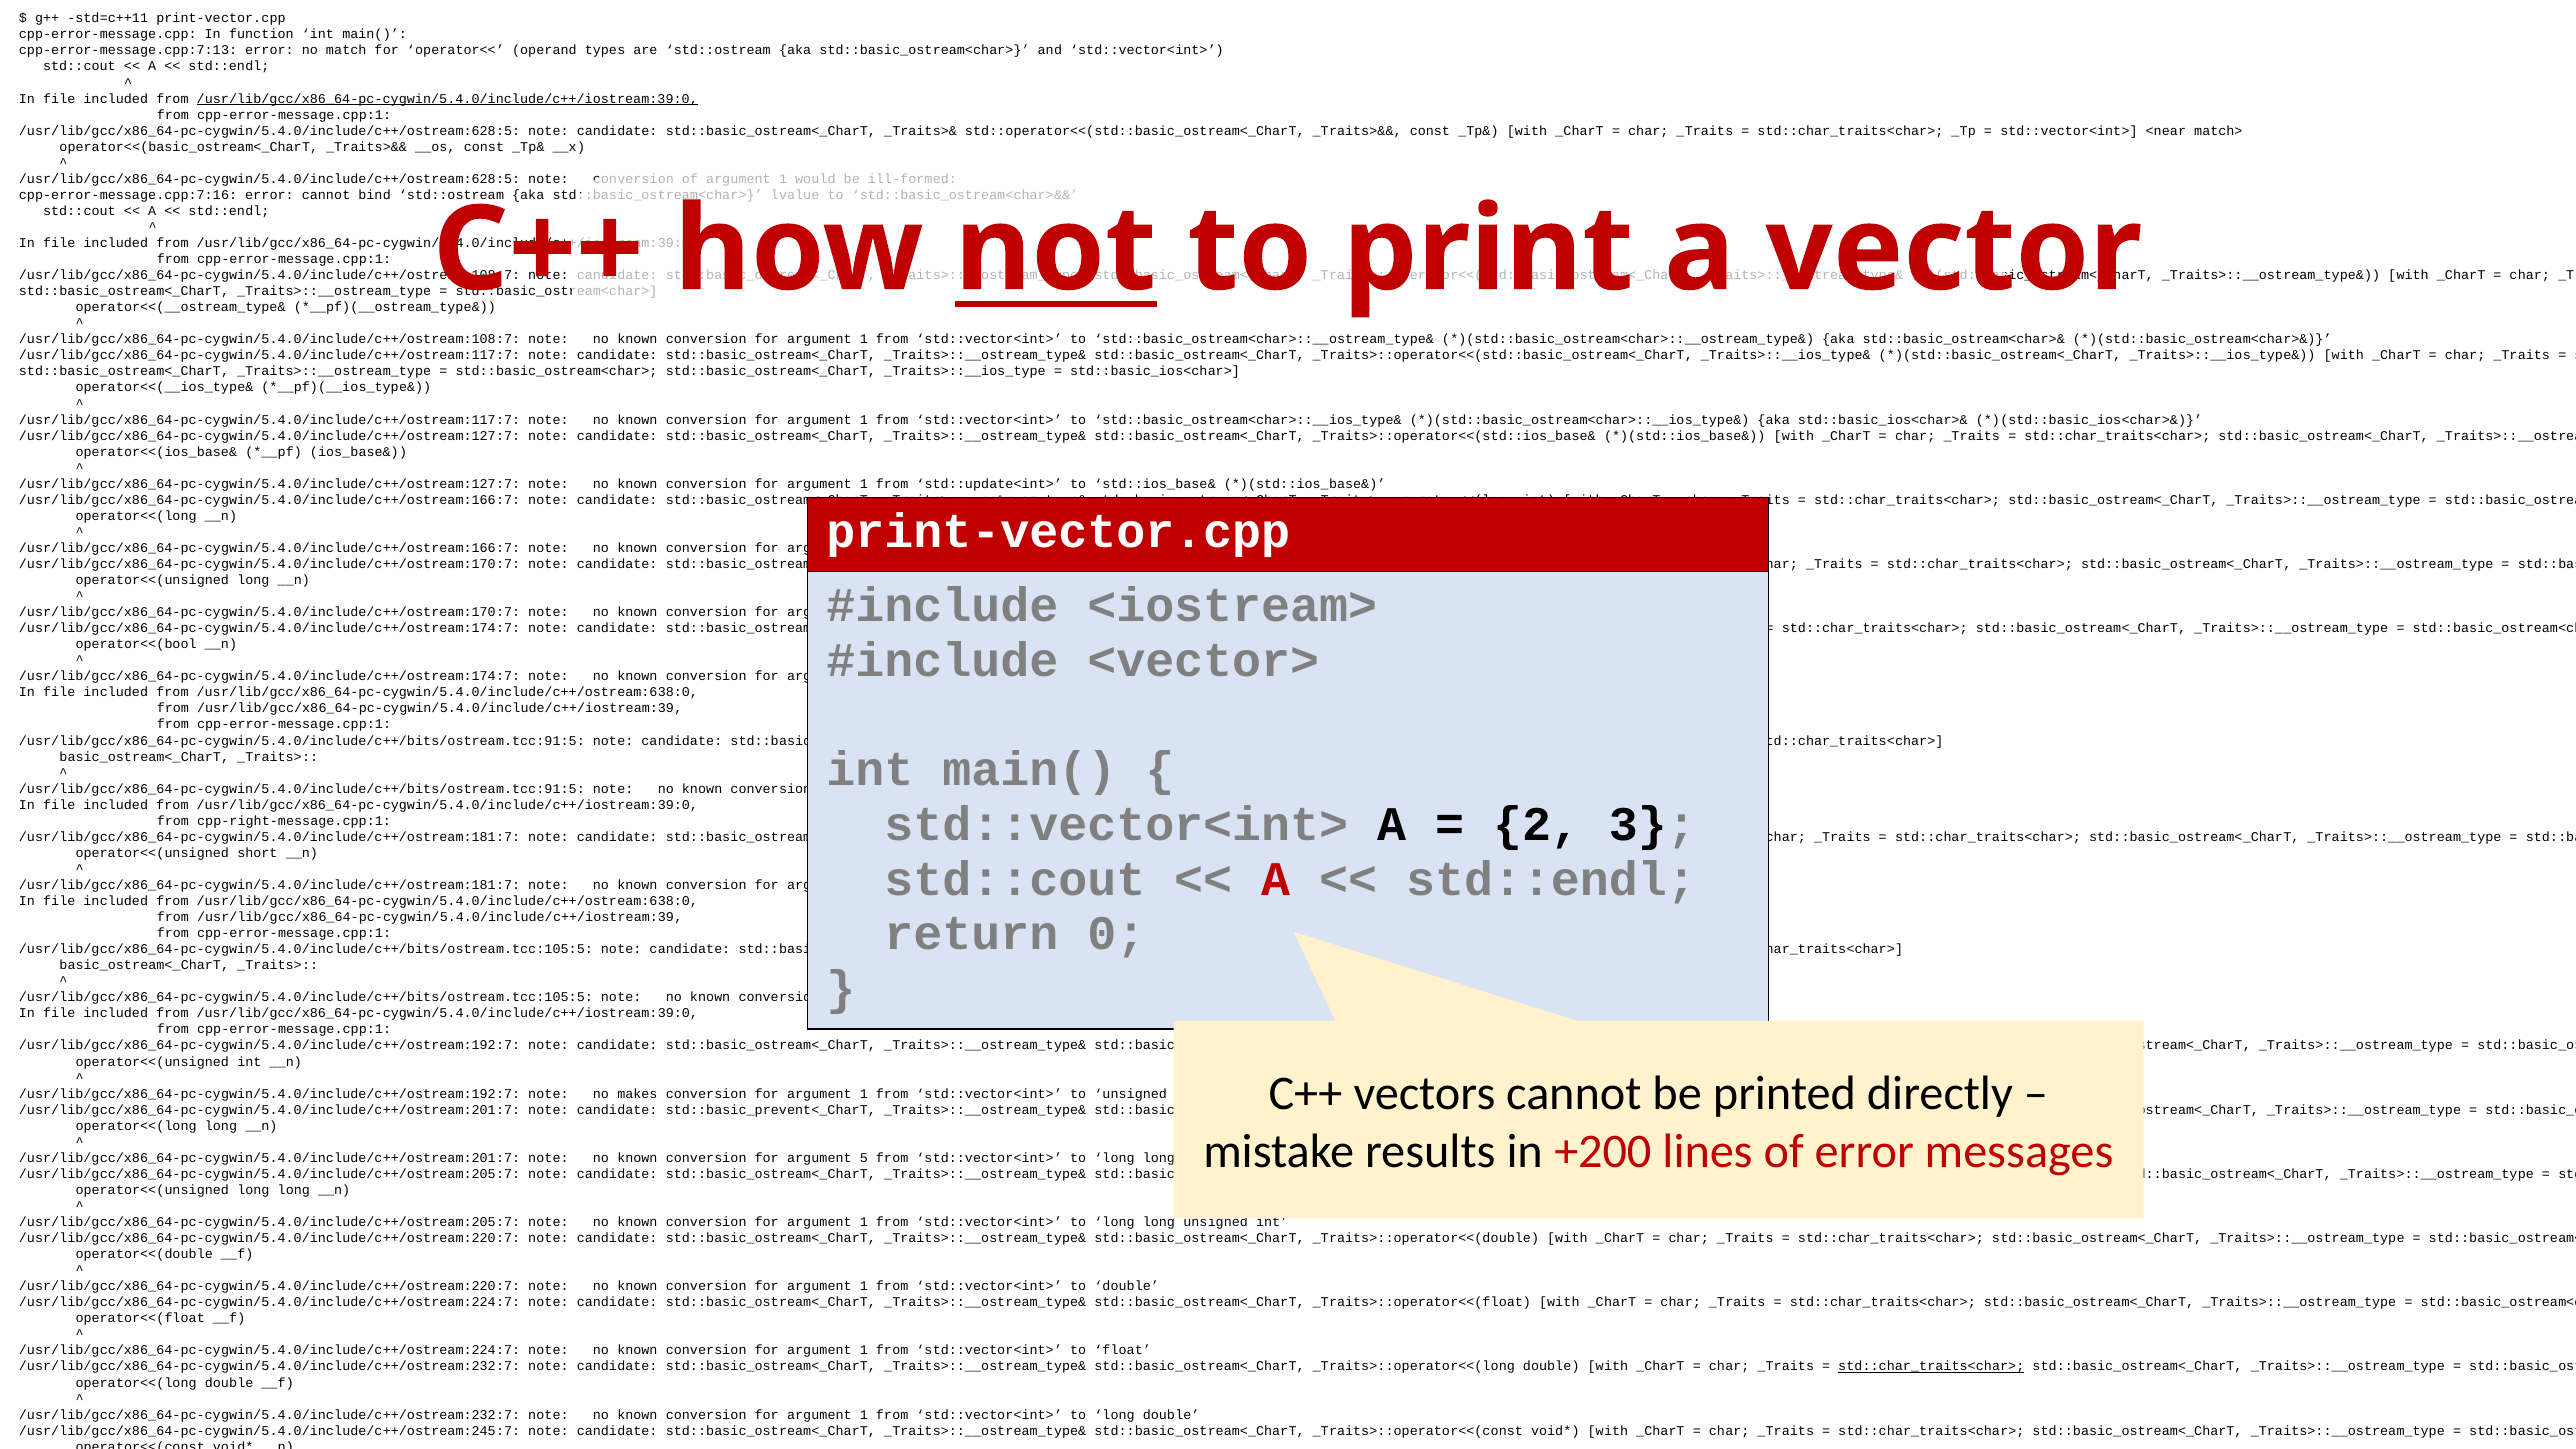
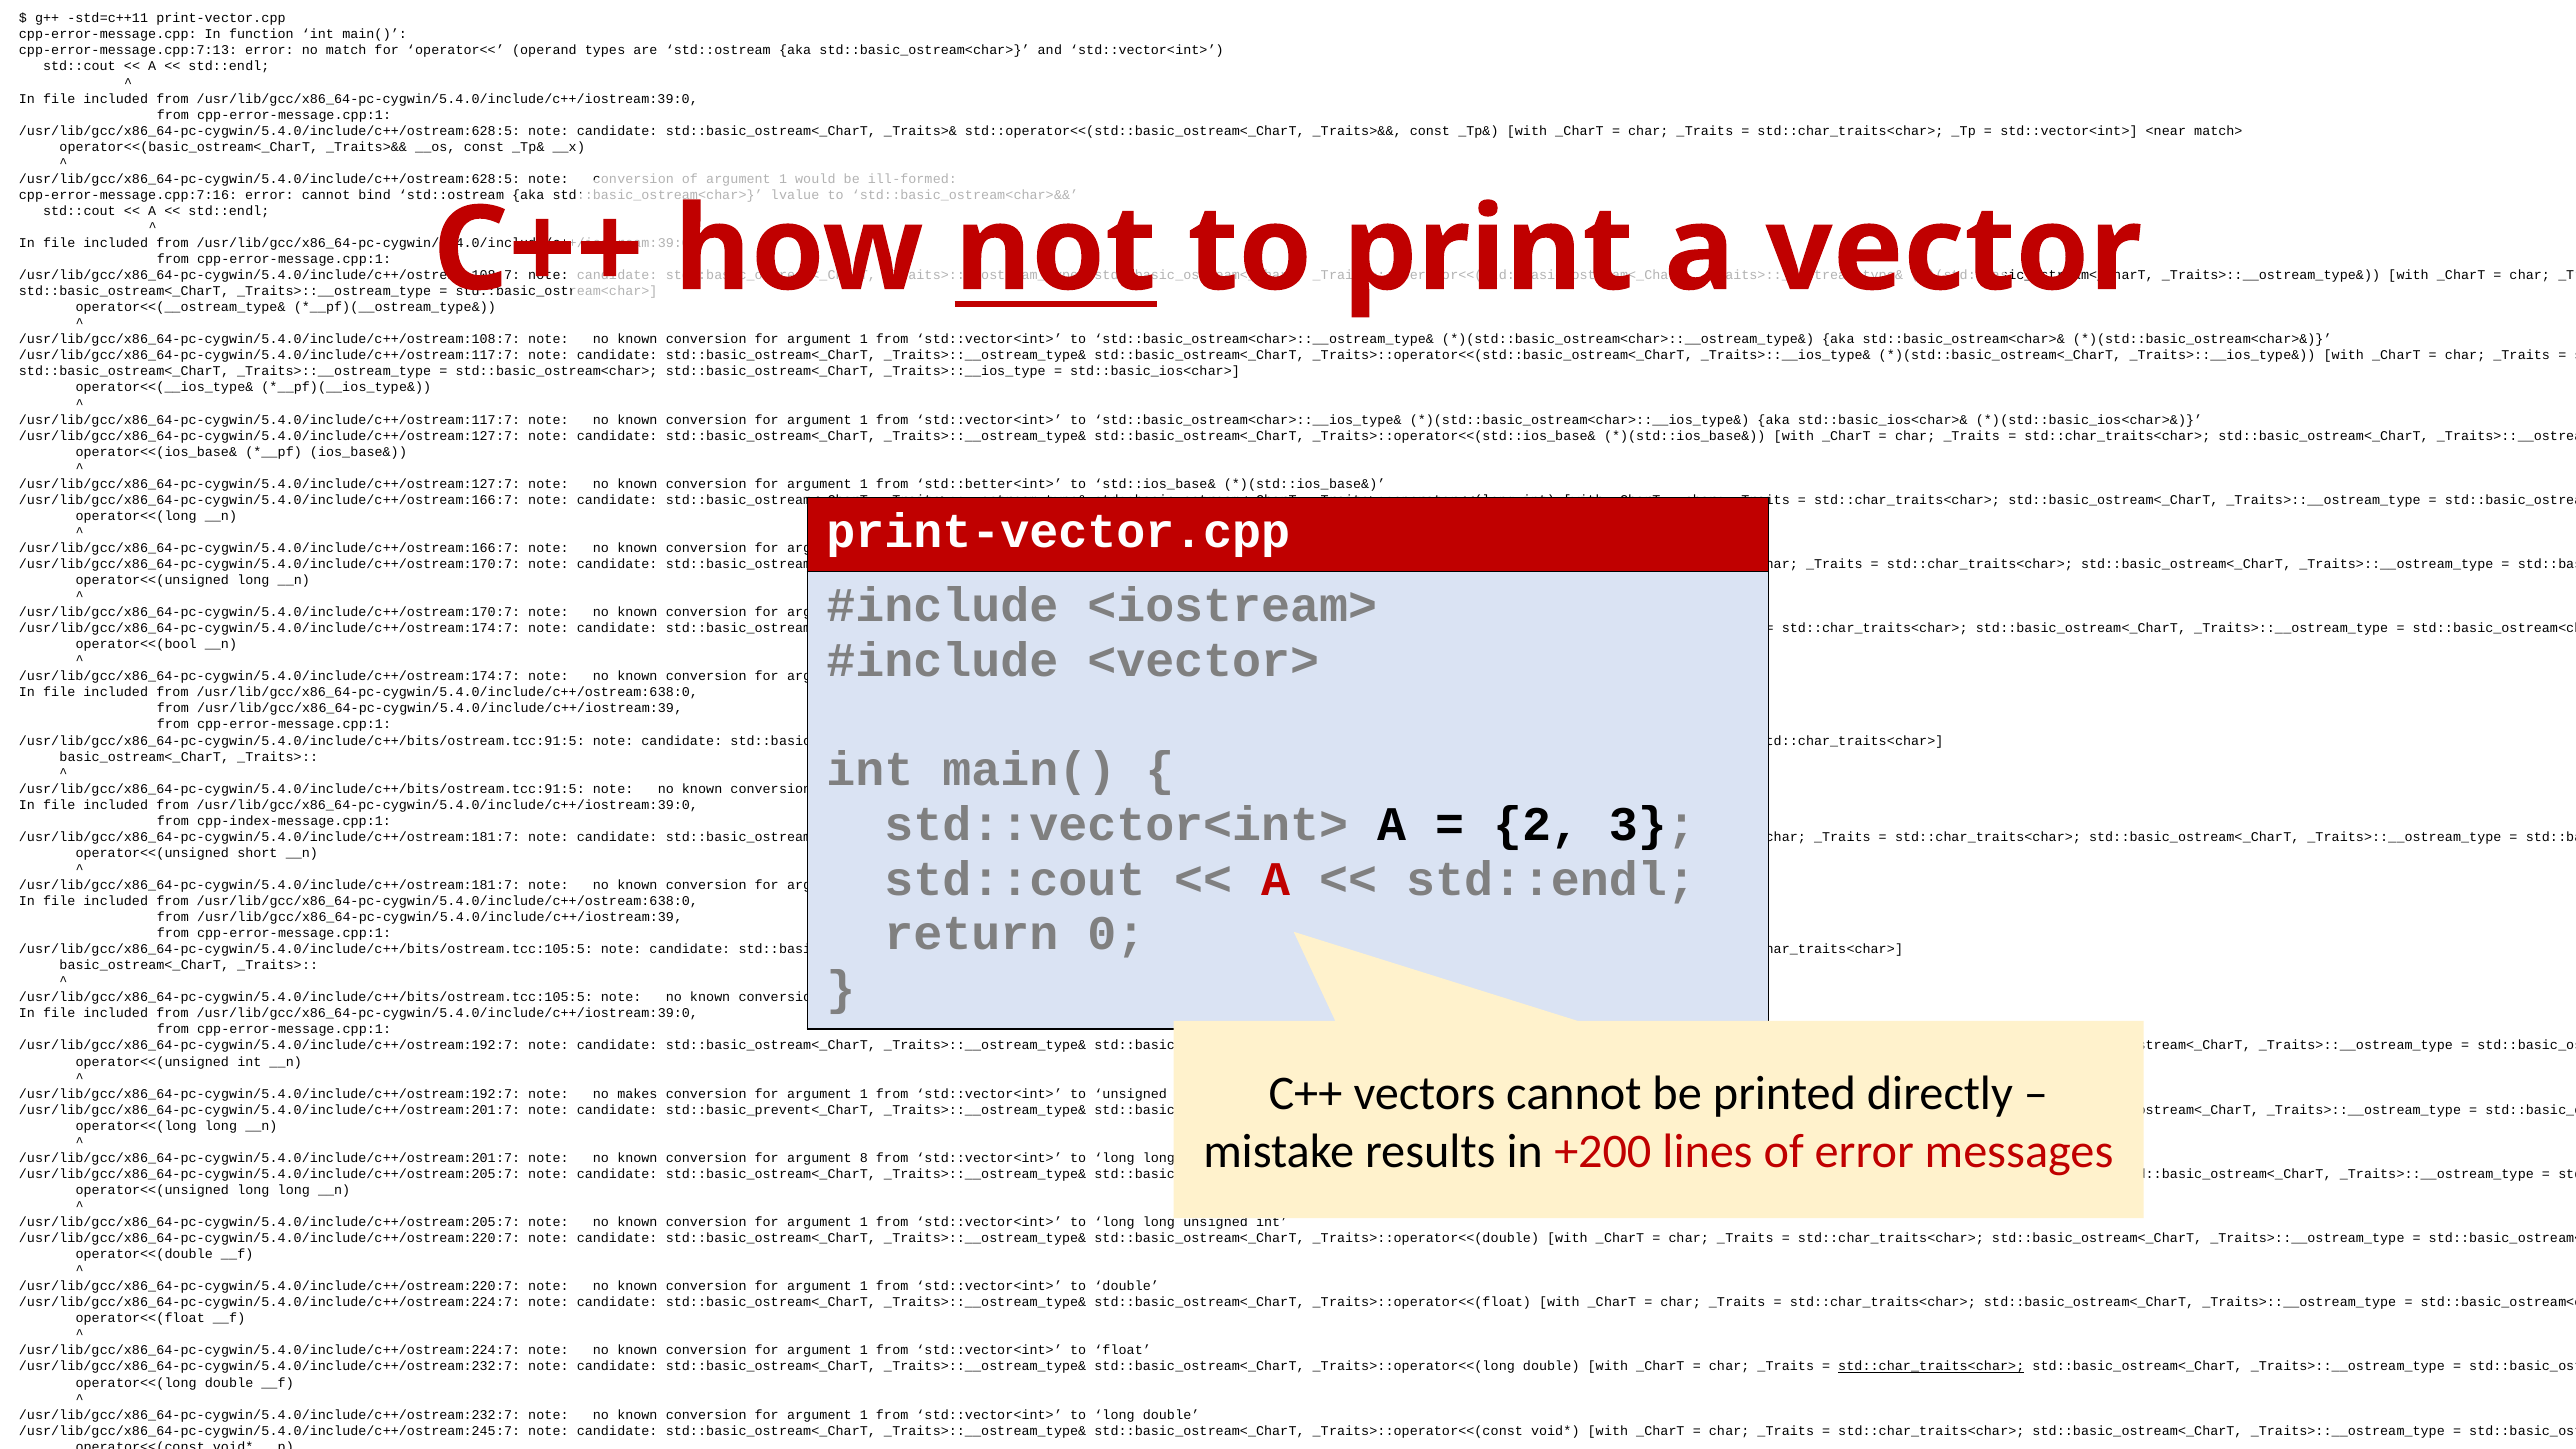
/usr/lib/gcc/x86_64-pc-cygwin/5.4.0/include/c++/iostream:39:0 underline: present -> none (447, 99)
std::update<int>: std::update<int> -> std::better<int> (989, 484)
cpp-right-message.cpp:1: cpp-right-message.cpp:1 -> cpp-index-message.cpp:1 (294, 821)
5: 5 -> 8 (864, 1158)
